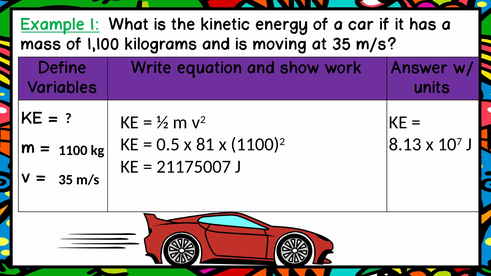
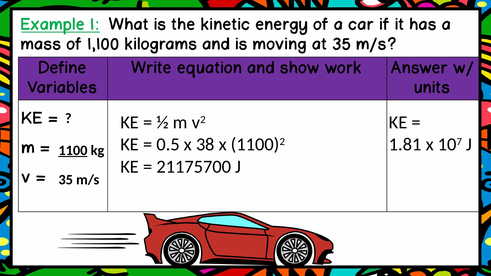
81: 81 -> 38 (205, 145)
8.13: 8.13 -> 1.81 (405, 145)
1100 underline: none -> present (73, 150)
21175007: 21175007 -> 21175700 (194, 167)
